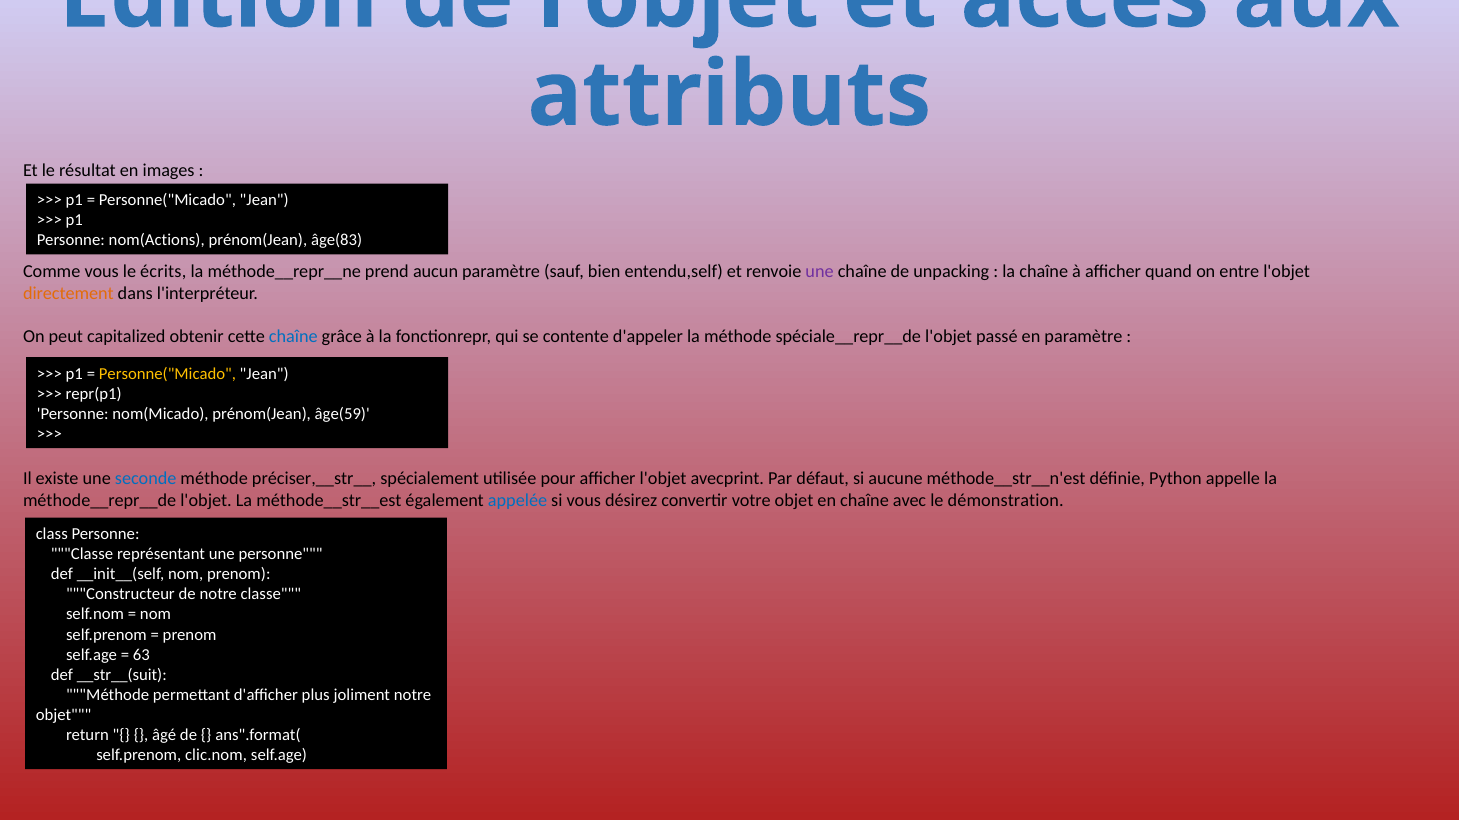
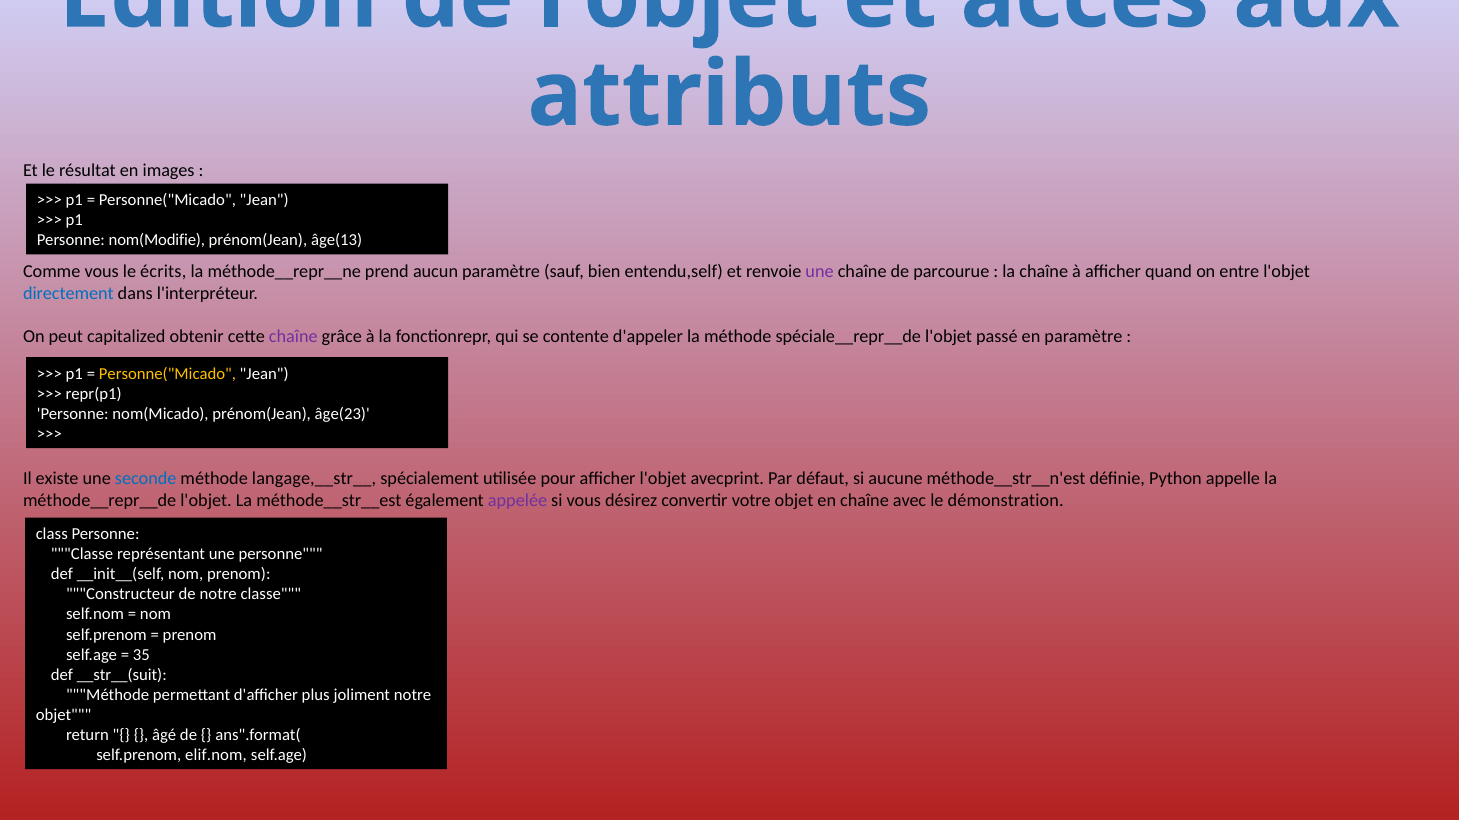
nom(Actions: nom(Actions -> nom(Modifie (157, 240)
âge(83: âge(83 -> âge(13 (337, 240)
unpacking: unpacking -> parcourue (951, 271)
directement colour: orange -> blue (68, 293)
chaîne colour: blue -> purple (293, 337)
âge(59: âge(59 -> âge(23 (342, 414)
préciser,__str__: préciser,__str__ -> langage,__str__ (314, 479)
appelée colour: blue -> purple (518, 501)
63: 63 -> 35 (141, 655)
clic.nom: clic.nom -> elif.nom (216, 755)
